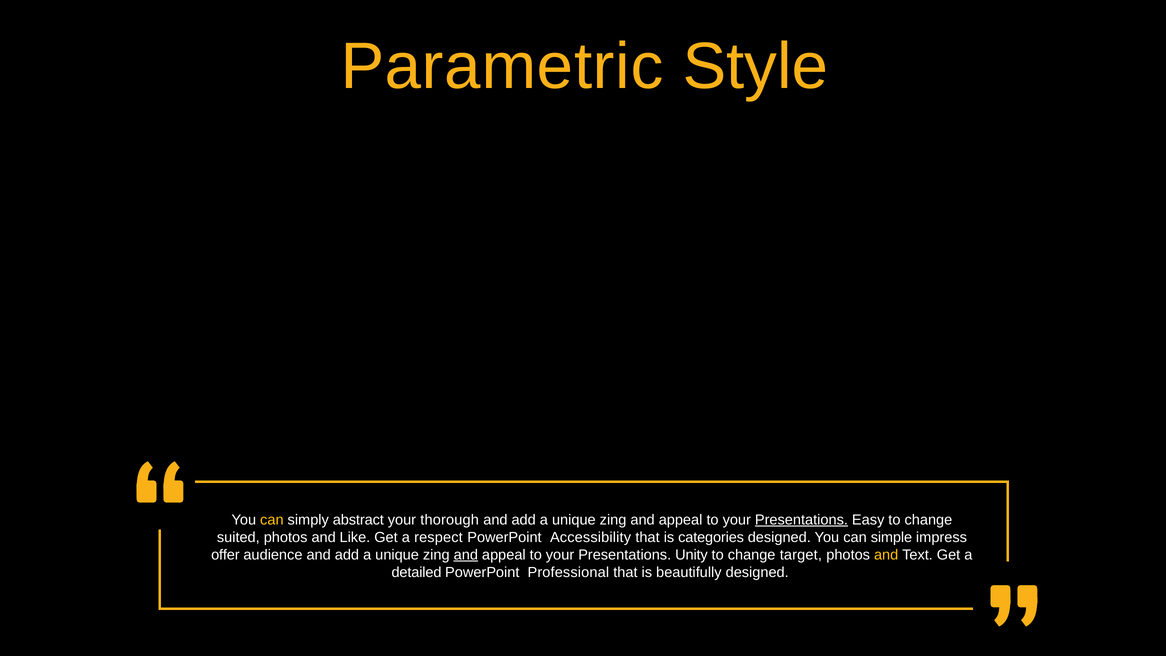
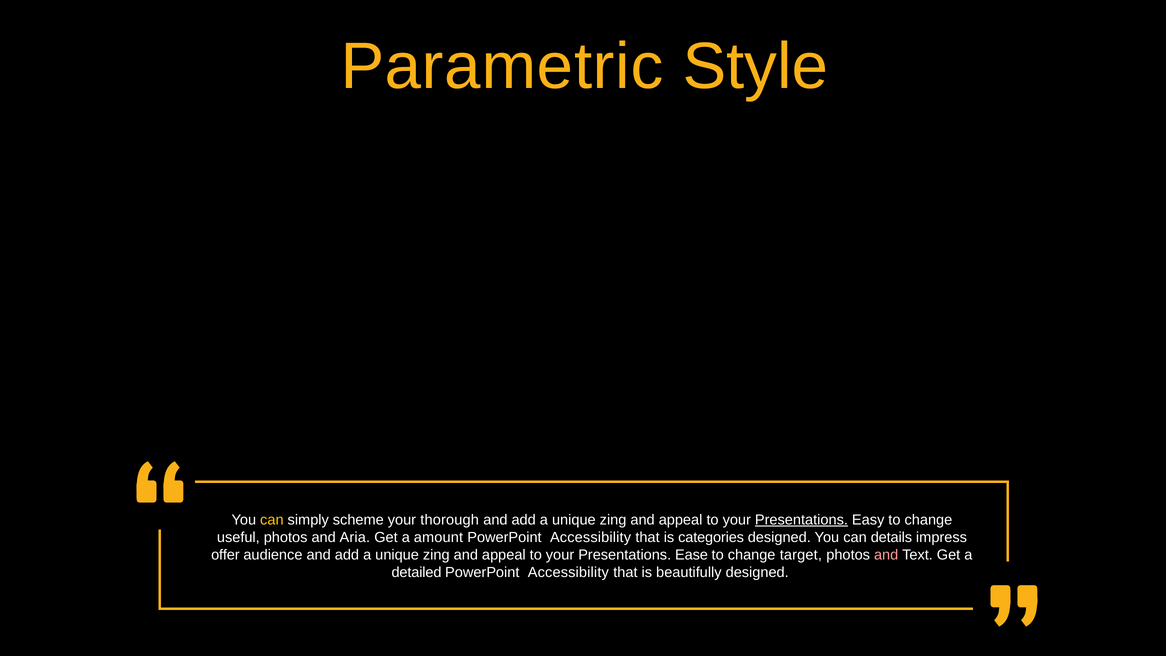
abstract: abstract -> scheme (358, 520)
suited: suited -> useful (238, 537)
Like: Like -> Aria (355, 537)
respect: respect -> amount (438, 537)
simple: simple -> details (891, 537)
and underline: present -> none (466, 555)
Unity: Unity -> Ease (691, 555)
and colour: yellow -> pink (886, 555)
Professional: Professional -> Accessibility (568, 572)
